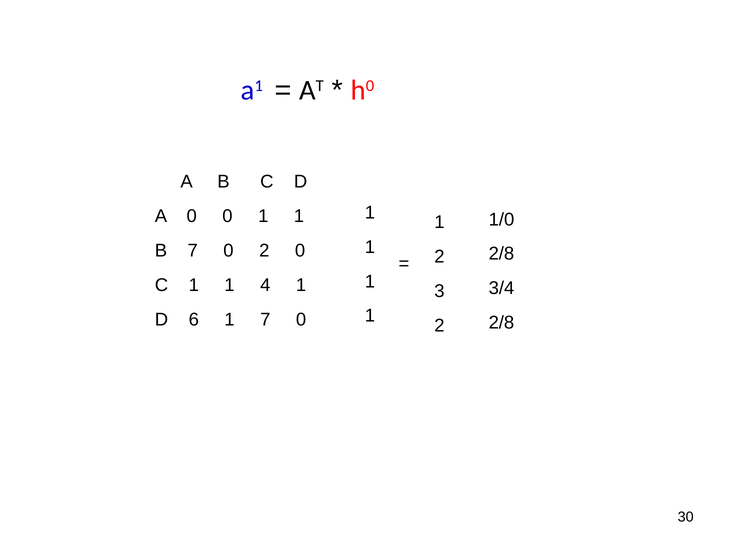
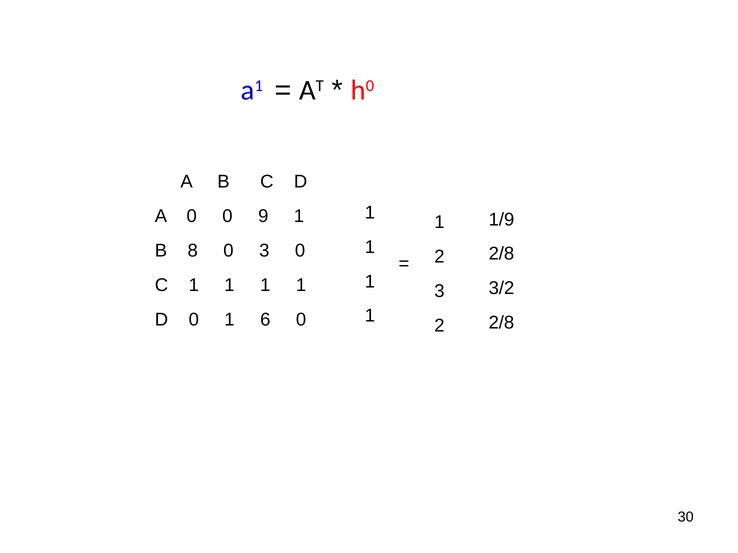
0 0 1: 1 -> 9 (263, 216)
1/0: 1/0 -> 1/9 (501, 220)
B 7: 7 -> 8 (193, 251)
0 2: 2 -> 3 (264, 251)
C 1 1 4: 4 -> 1 (265, 285)
3/4: 3/4 -> 3/2 (501, 289)
D 6: 6 -> 0 (194, 320)
1 7: 7 -> 6 (265, 320)
